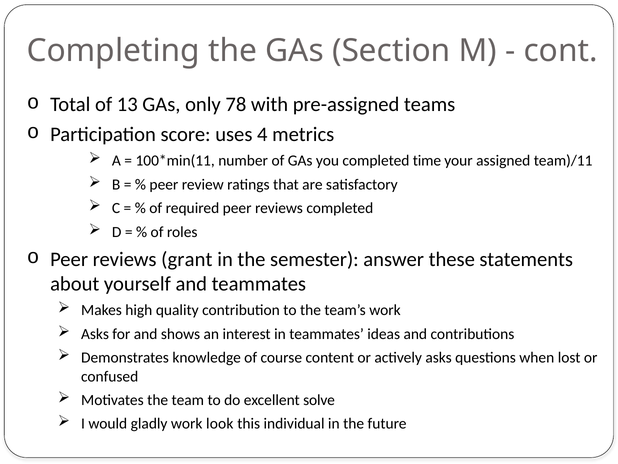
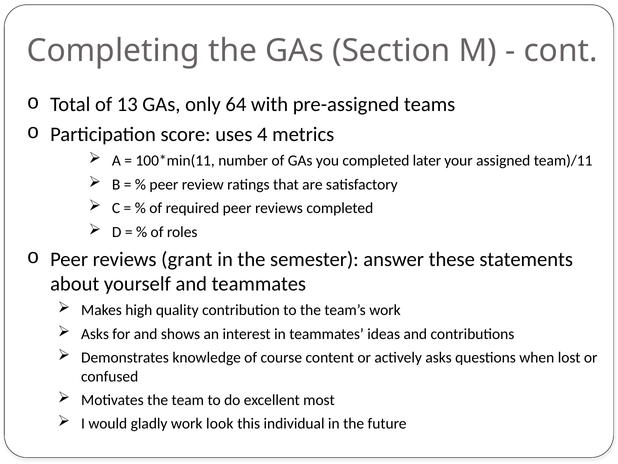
78: 78 -> 64 (236, 104)
time: time -> later (427, 161)
solve: solve -> most (319, 400)
